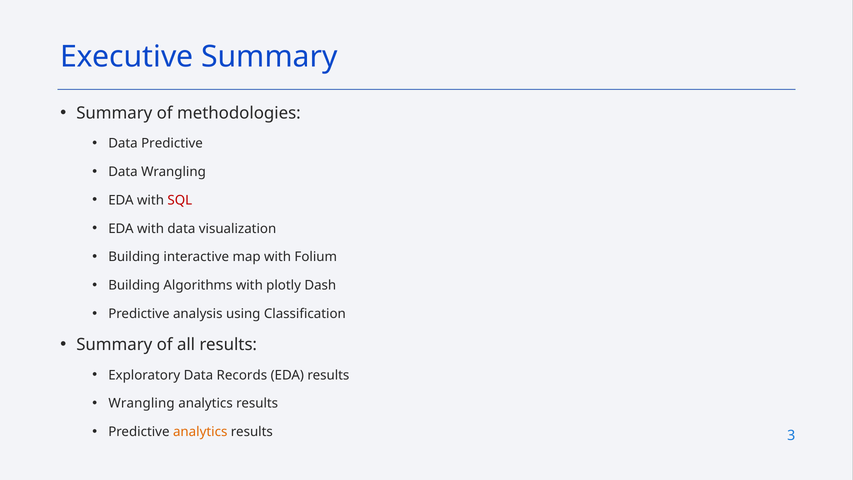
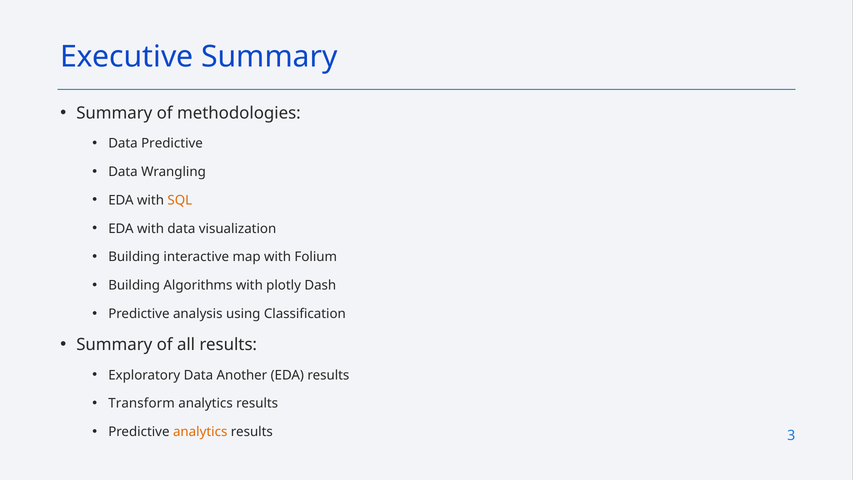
SQL colour: red -> orange (180, 200)
Records: Records -> Another (242, 375)
Wrangling: Wrangling -> Transform (142, 403)
